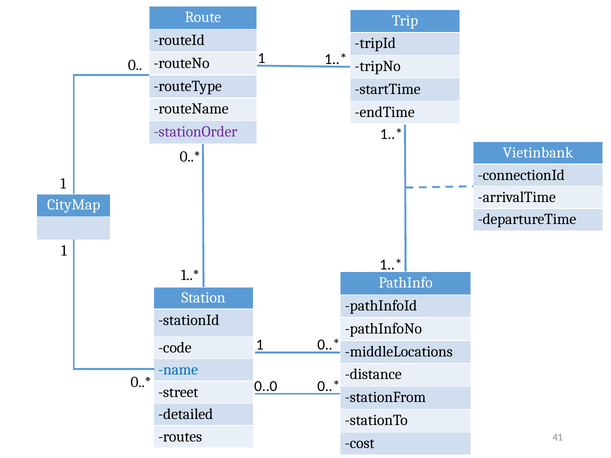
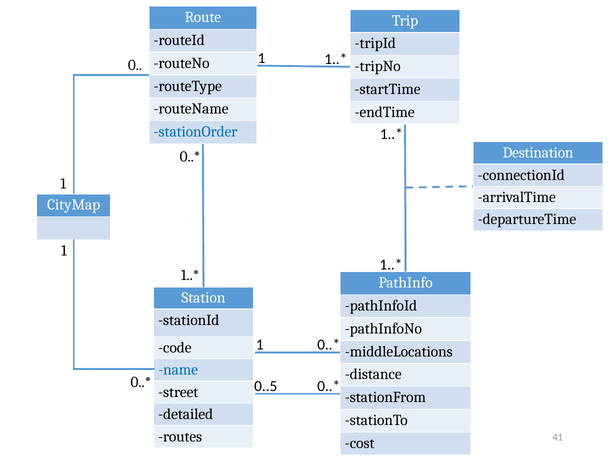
stationOrder colour: purple -> blue (196, 132)
Vietinbank: Vietinbank -> Destination (538, 153)
0..0: 0..0 -> 0..5 (266, 386)
